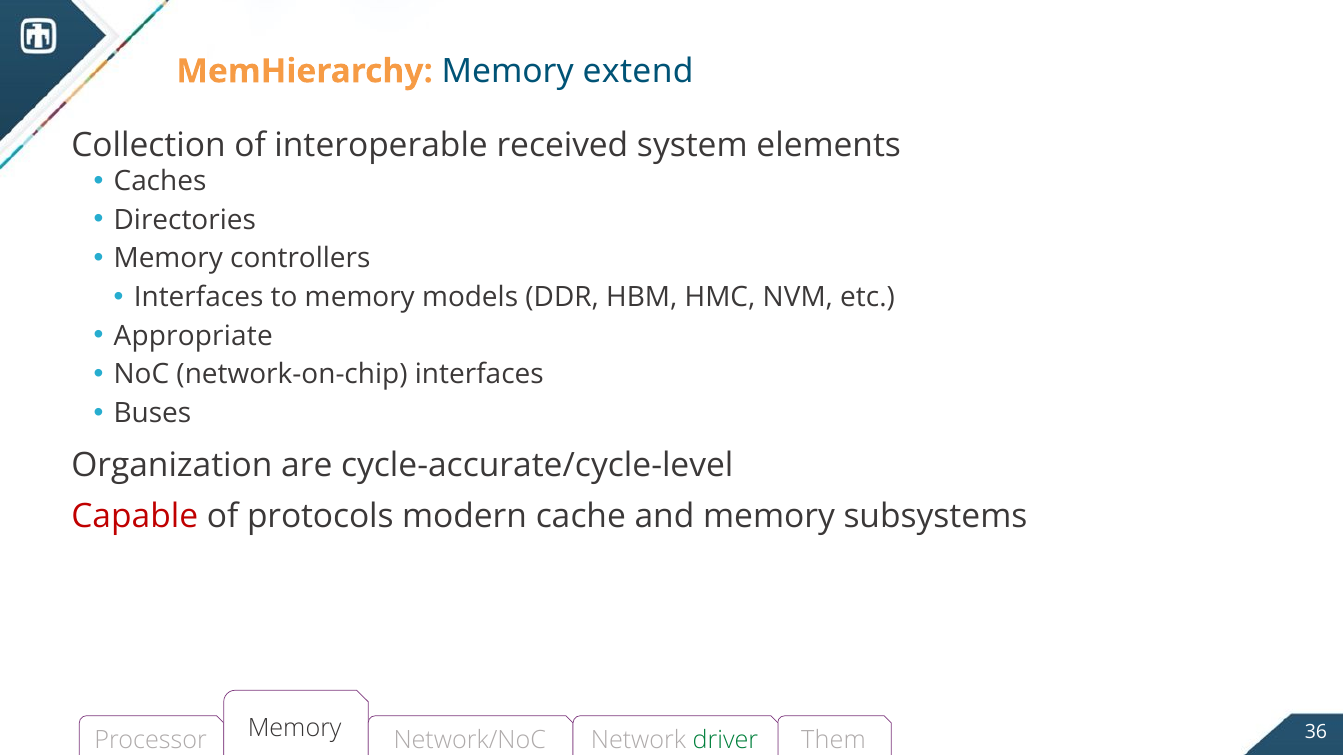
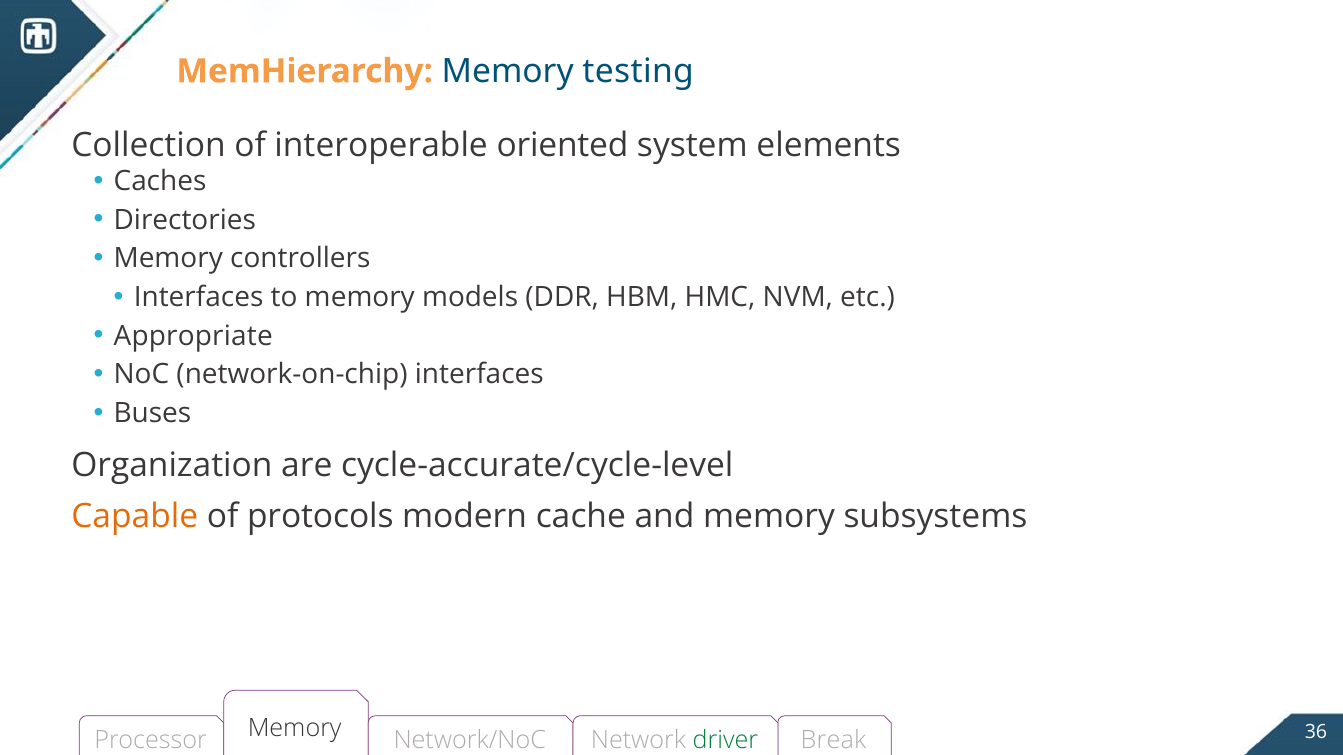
extend: extend -> testing (638, 71)
received: received -> oriented (562, 145)
Capable colour: red -> orange (135, 516)
Them: Them -> Break (834, 741)
